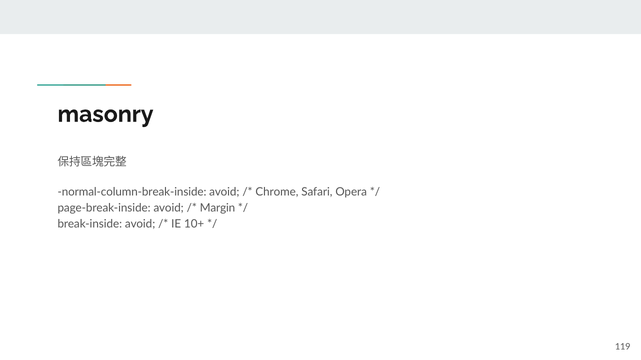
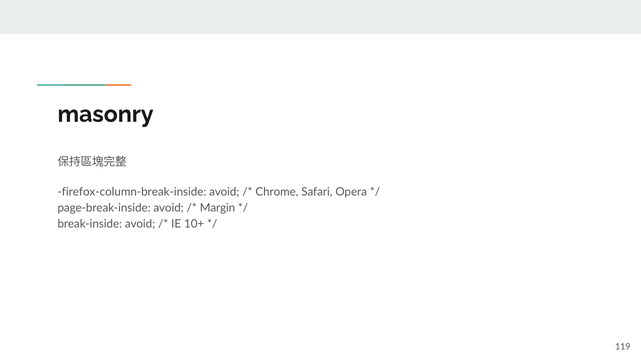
normal-column-break-inside: normal-column-break-inside -> firefox-column-break-inside (132, 192)
